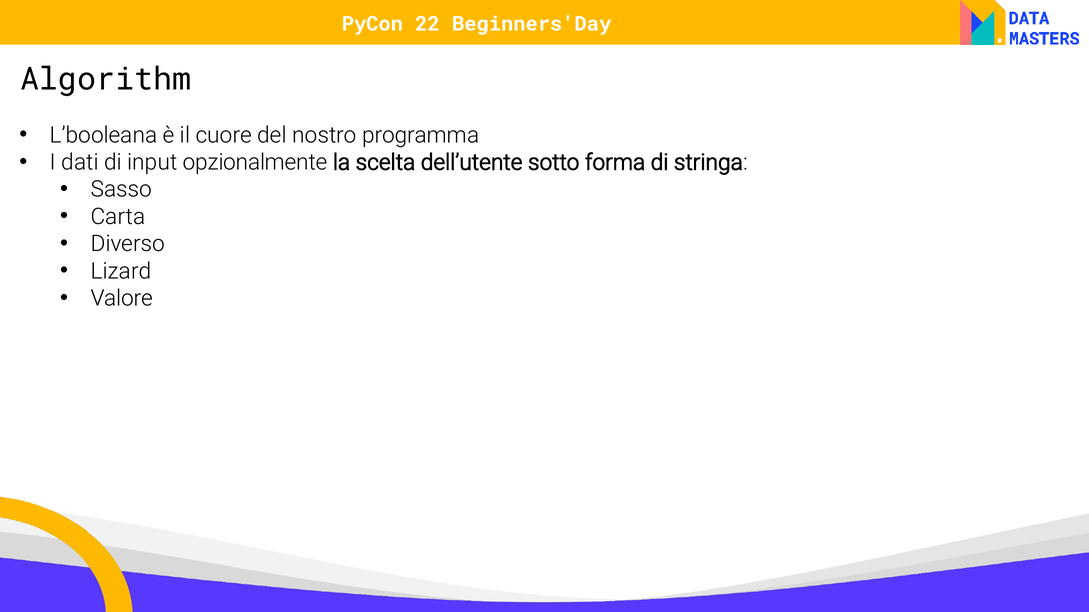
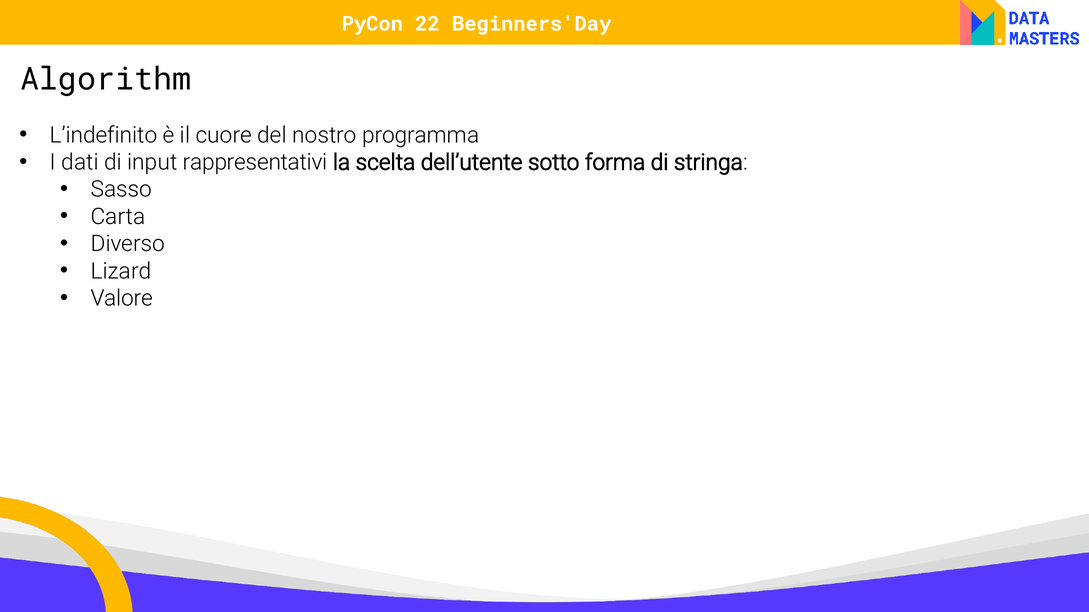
L’booleana: L’booleana -> L’indefinito (104, 135)
opzionalmente: opzionalmente -> rappresentativi (255, 162)
